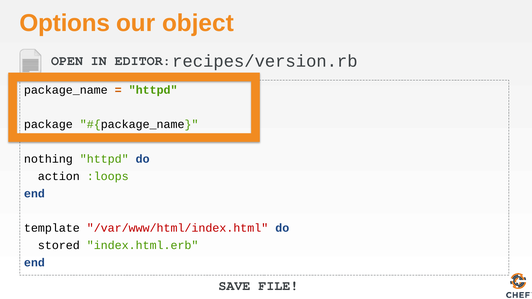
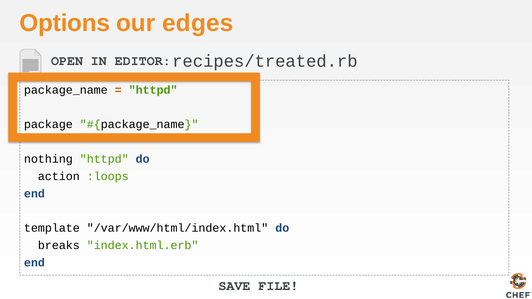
object: object -> edges (198, 23)
recipes/version.rb: recipes/version.rb -> recipes/treated.rb (265, 61)
/var/www/html/index.html colour: red -> black (178, 228)
stored: stored -> breaks (59, 246)
